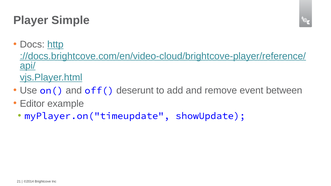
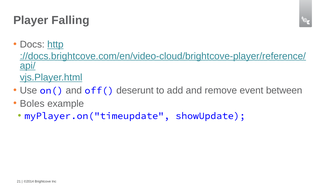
Simple: Simple -> Falling (70, 20)
Editor: Editor -> Boles (32, 104)
